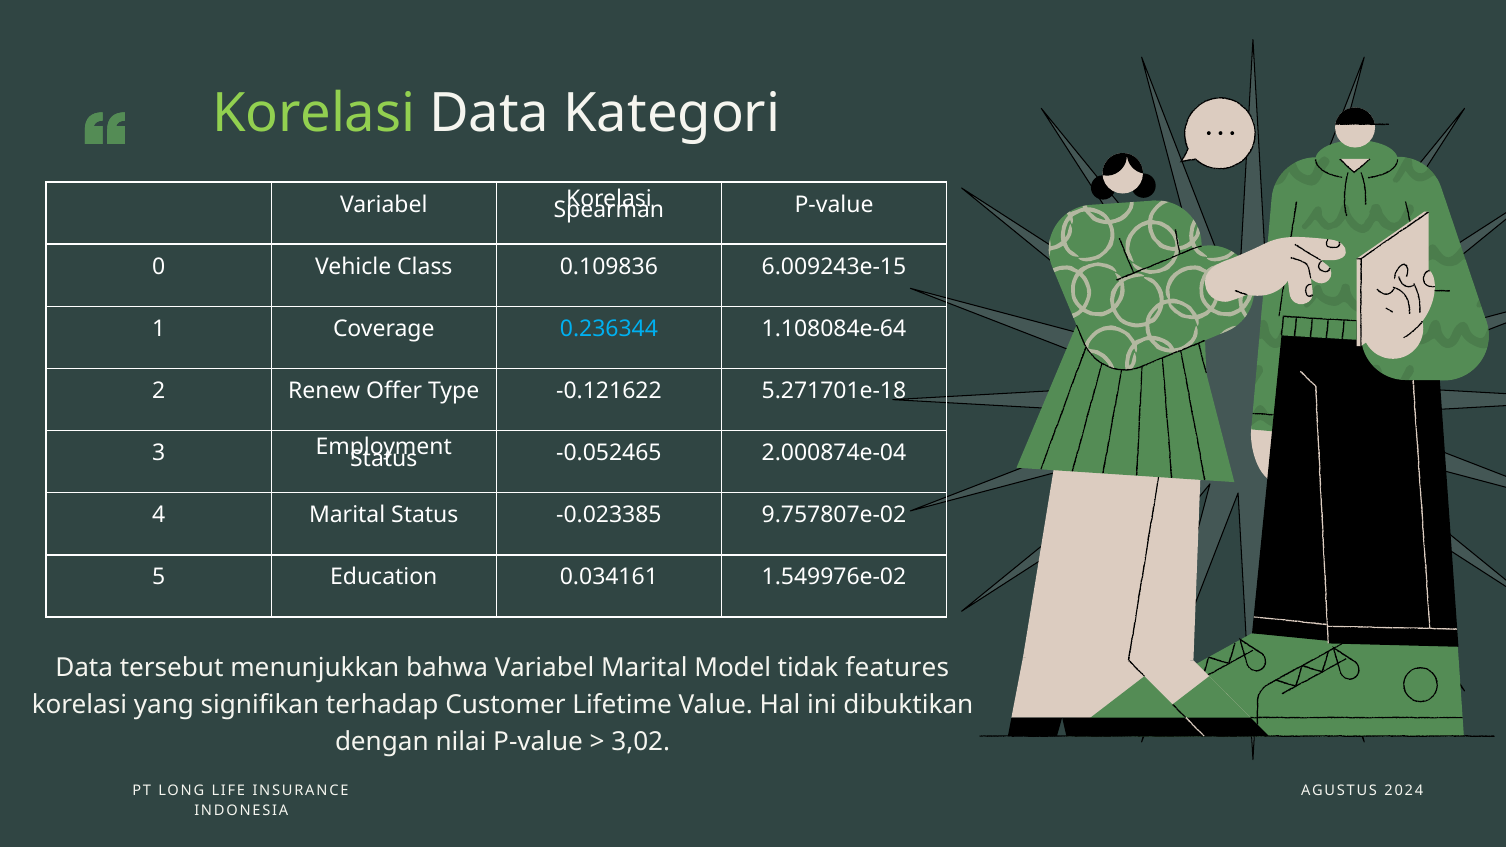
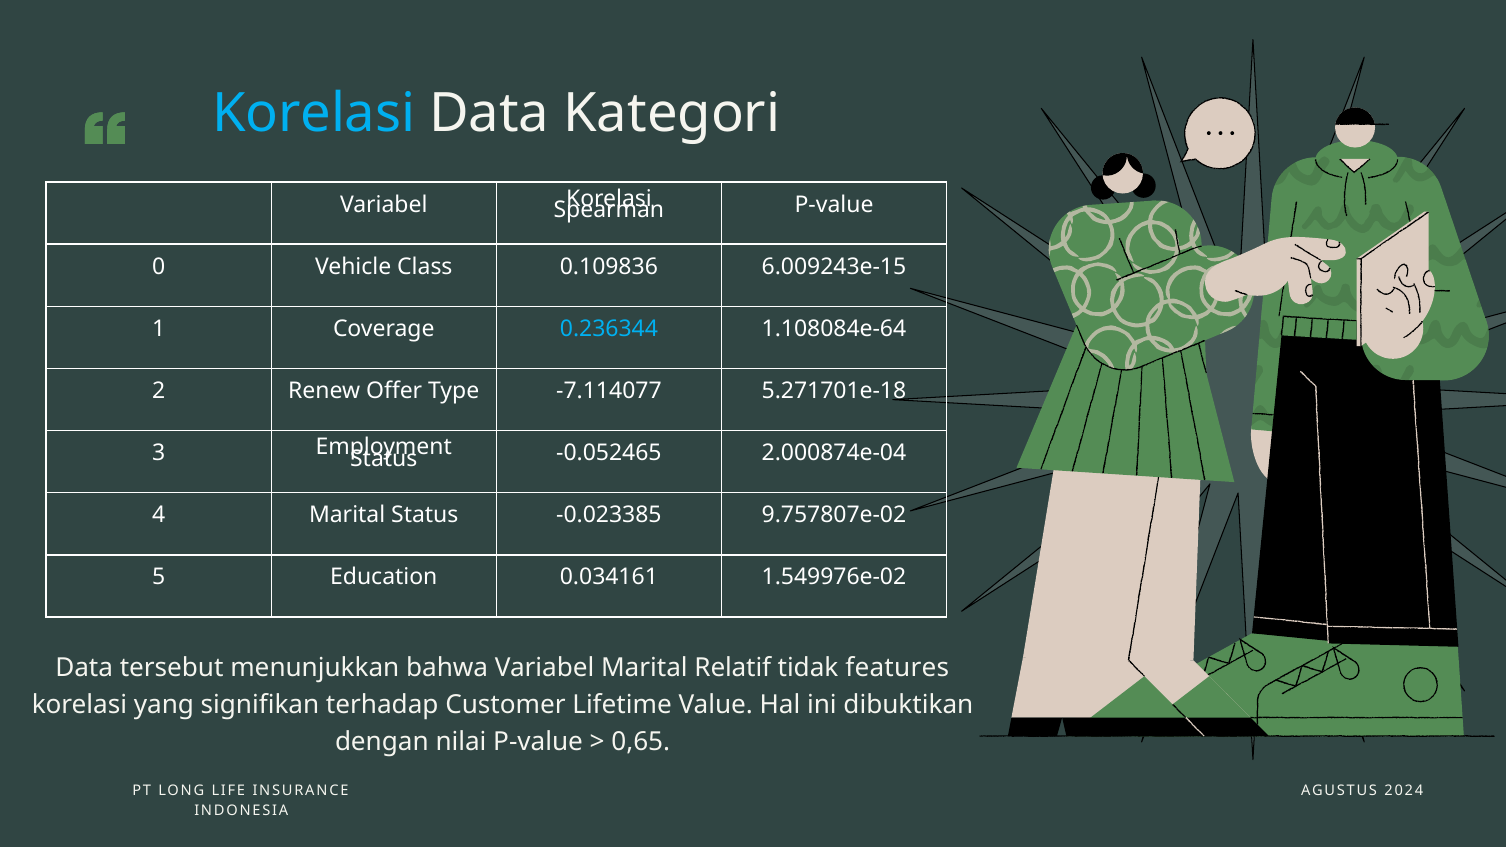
Korelasi colour: light green -> light blue (314, 114)
-0.121622: -0.121622 -> -7.114077 (609, 391)
Model: Model -> Relatif (733, 668)
3,02: 3,02 -> 0,65 (641, 742)
